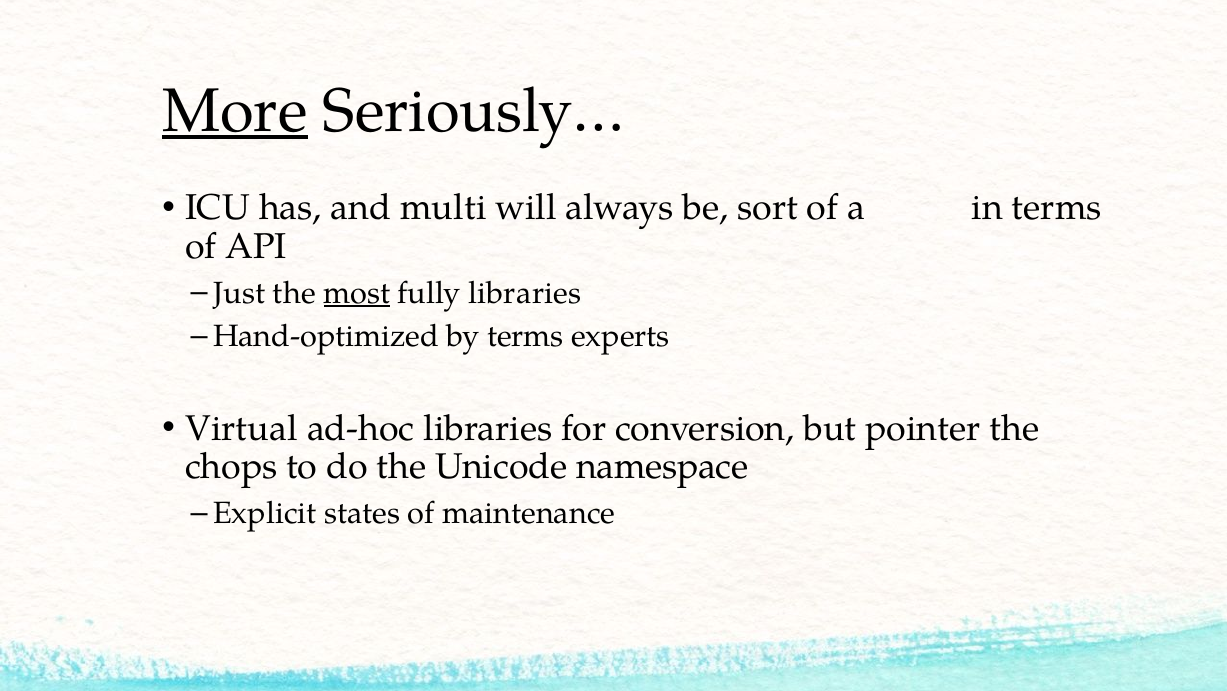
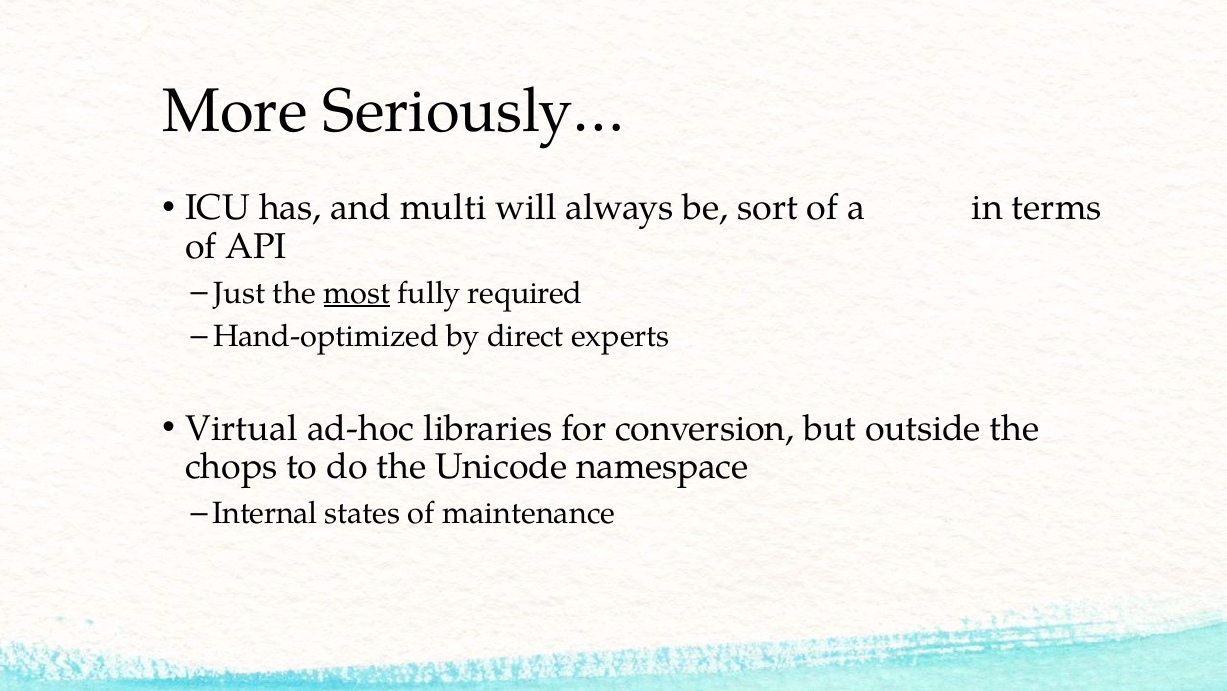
More underline: present -> none (235, 111)
fully libraries: libraries -> required (525, 293)
by terms: terms -> direct (526, 336)
pointer: pointer -> outside (923, 428)
Explicit: Explicit -> Internal (265, 513)
